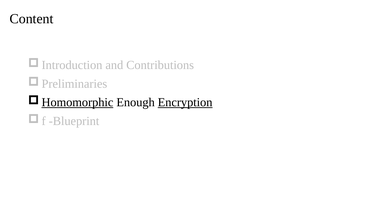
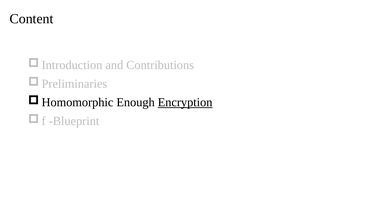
Homomorphic underline: present -> none (77, 102)
